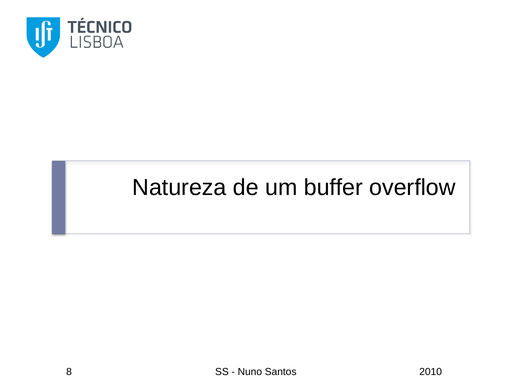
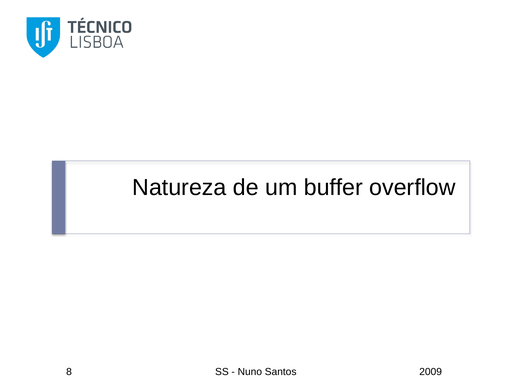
2010: 2010 -> 2009 (431, 372)
